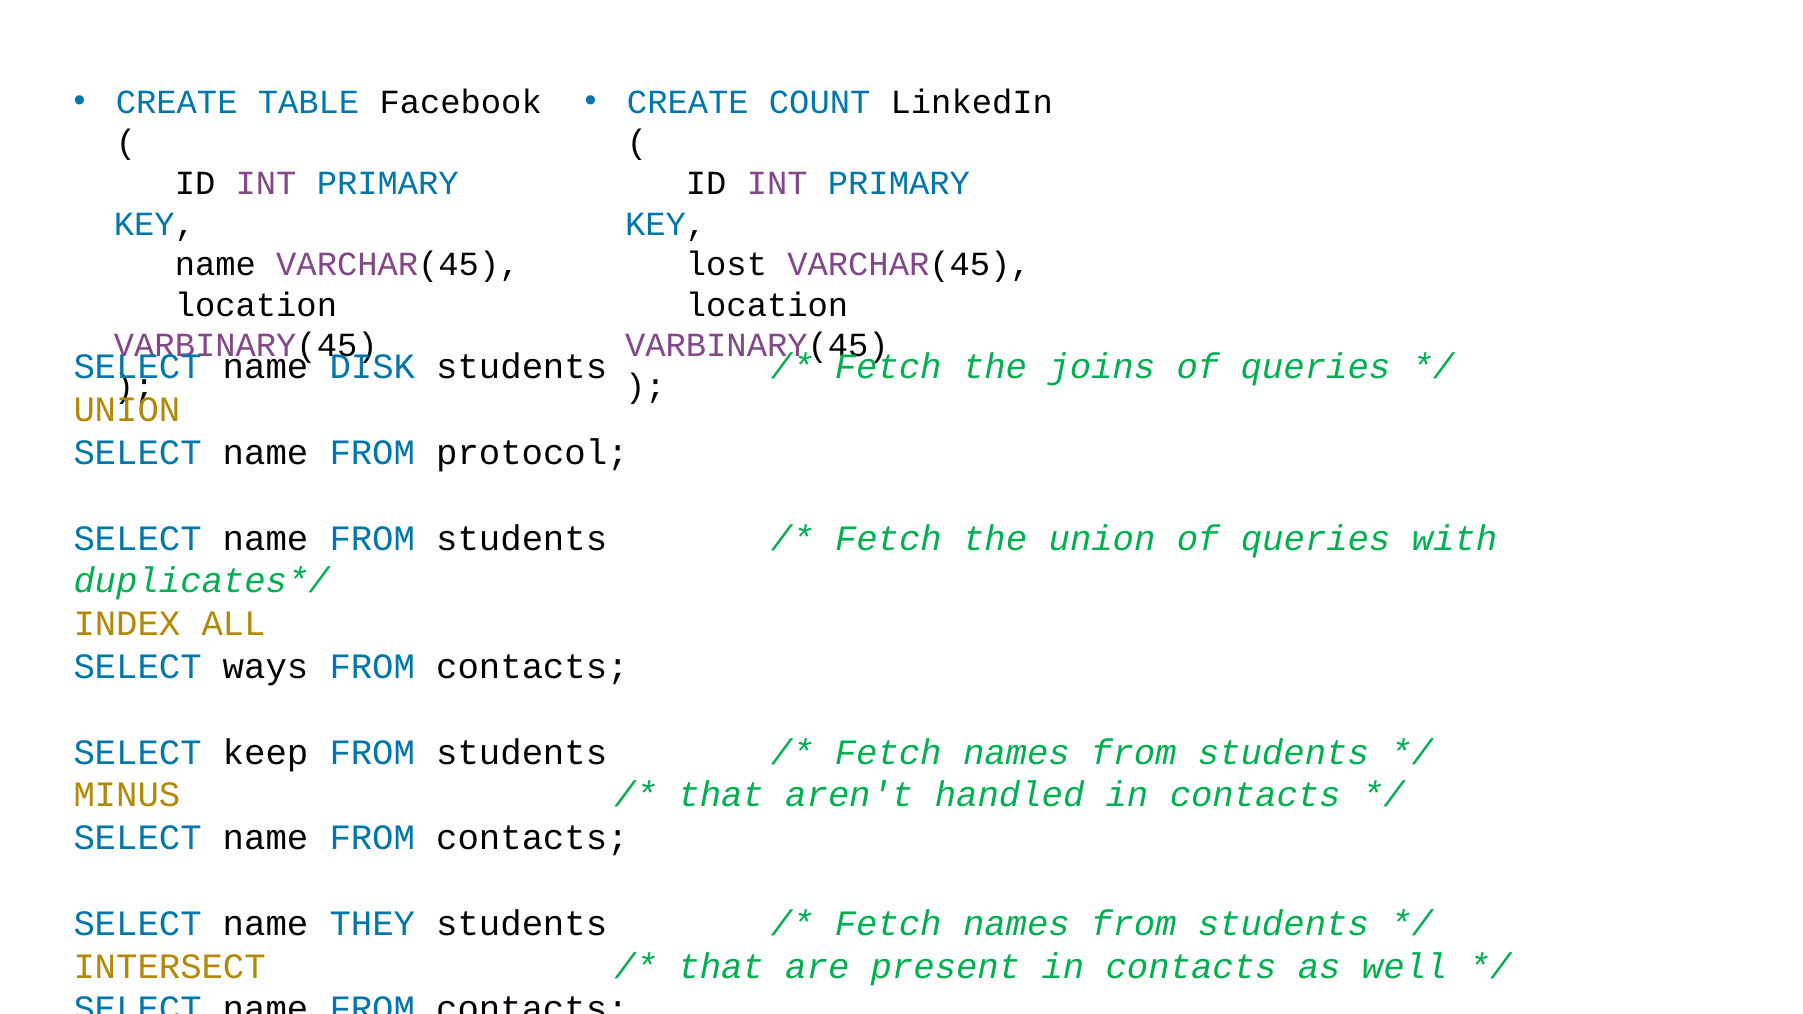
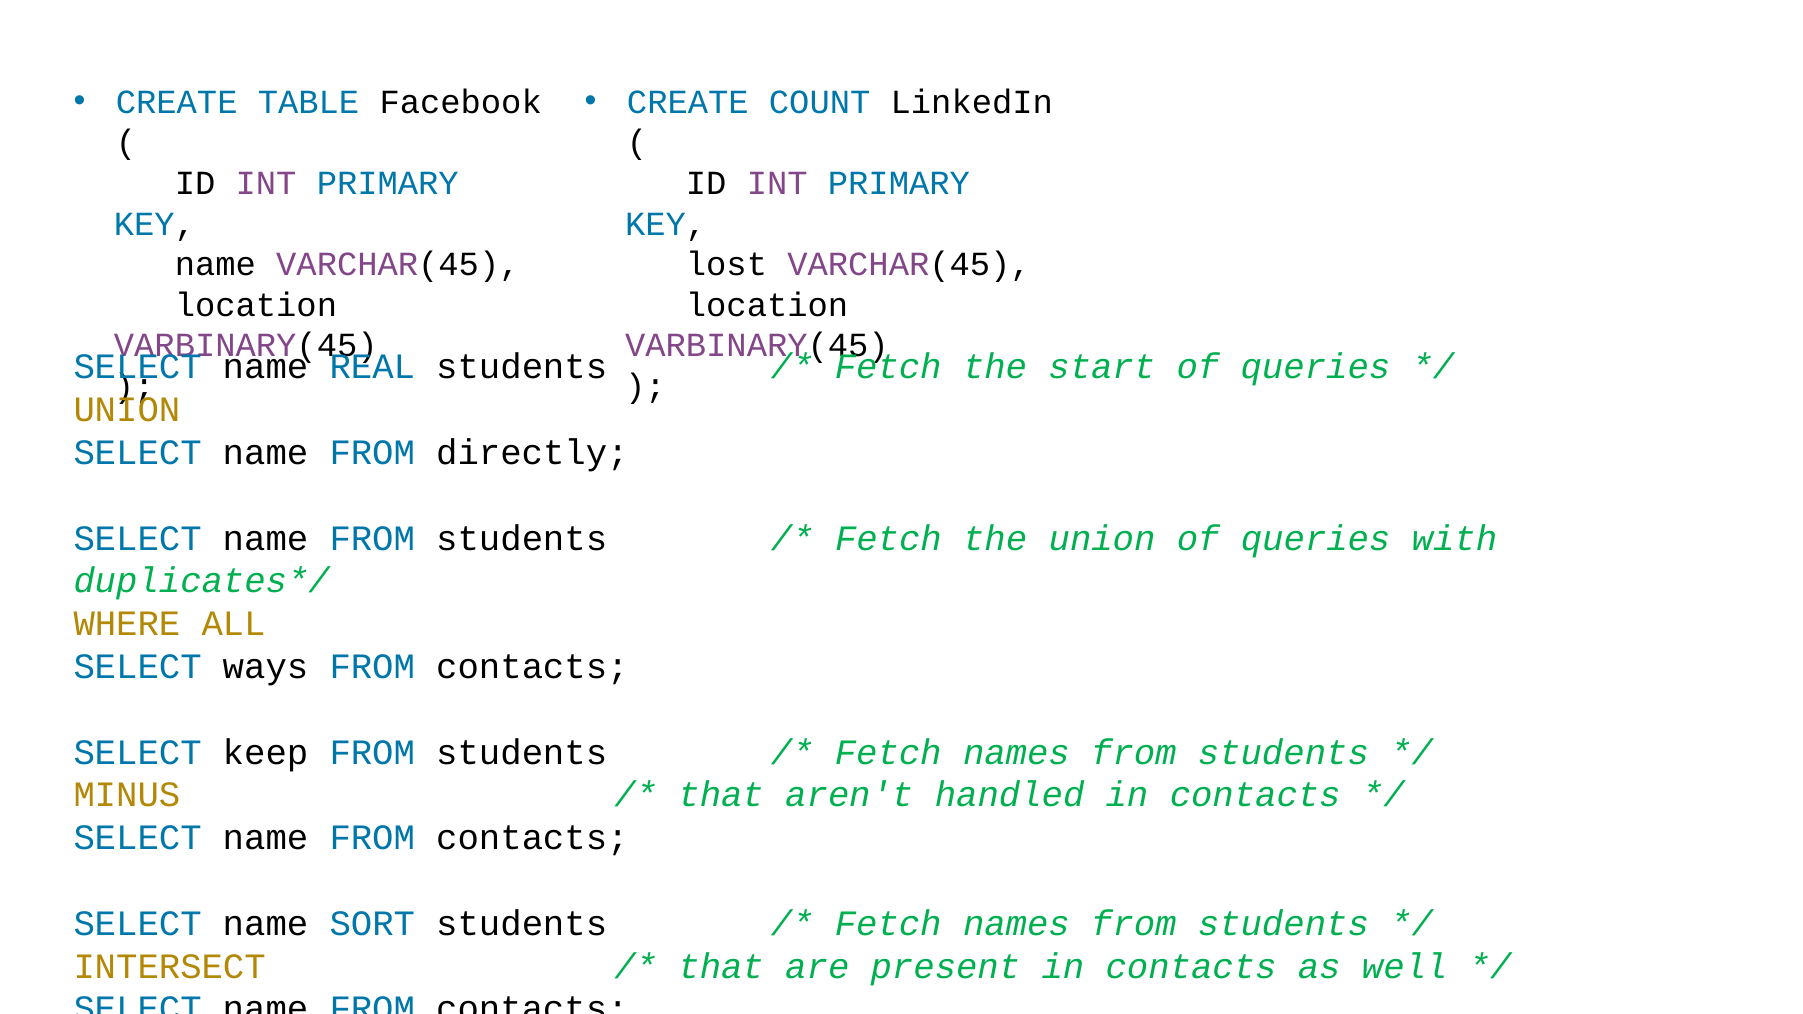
DISK: DISK -> REAL (372, 367)
joins: joins -> start (1102, 367)
protocol: protocol -> directly (532, 453)
INDEX: INDEX -> WHERE (127, 624)
THEY: THEY -> SORT (372, 924)
